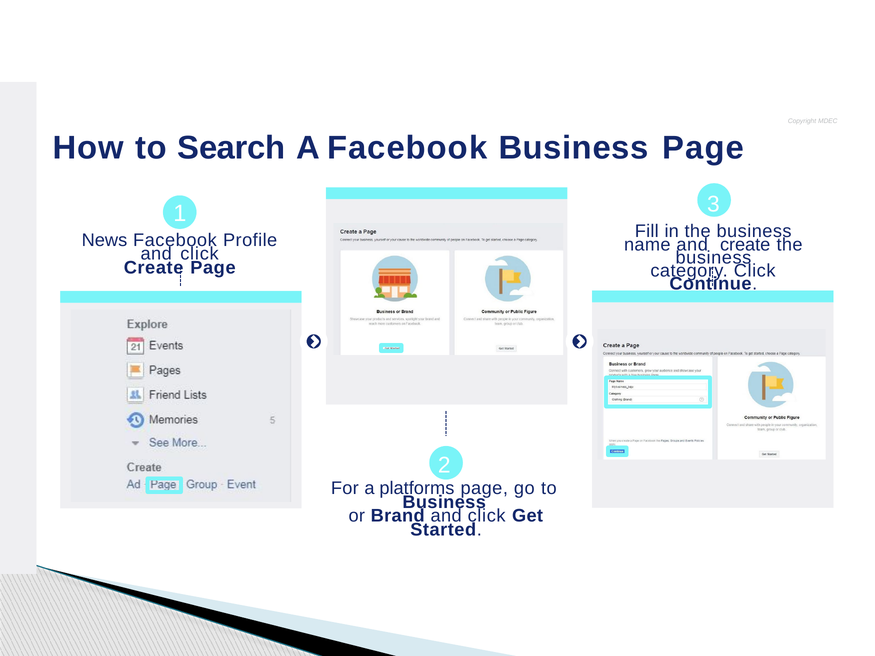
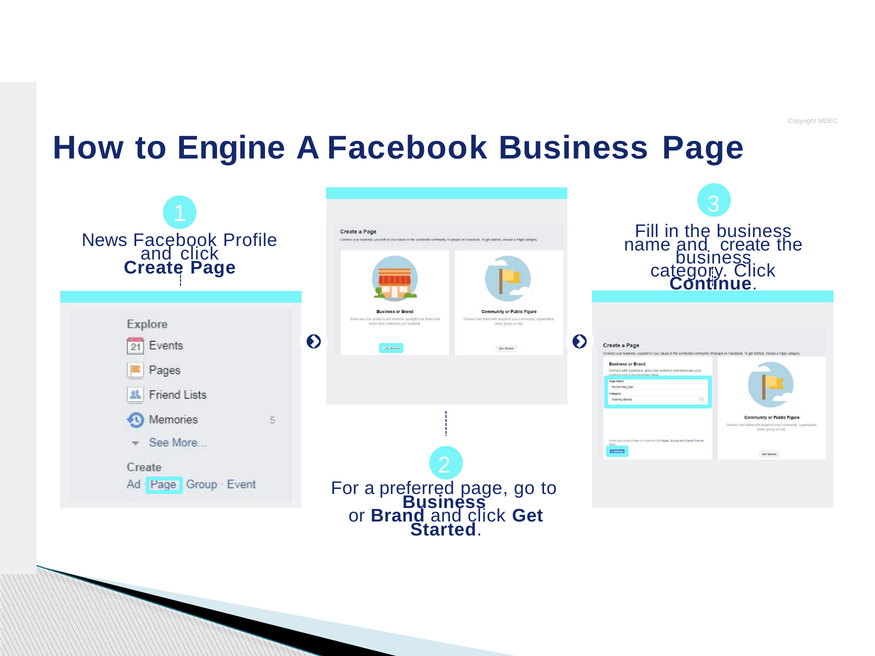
Search: Search -> Engine (231, 148)
platforms: platforms -> preferred (417, 489)
